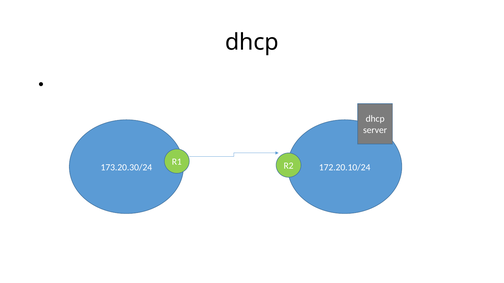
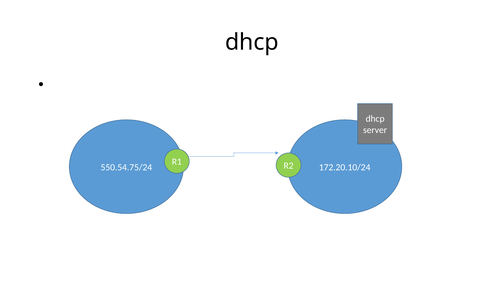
173.20.30/24: 173.20.30/24 -> 550.54.75/24 (126, 168)
